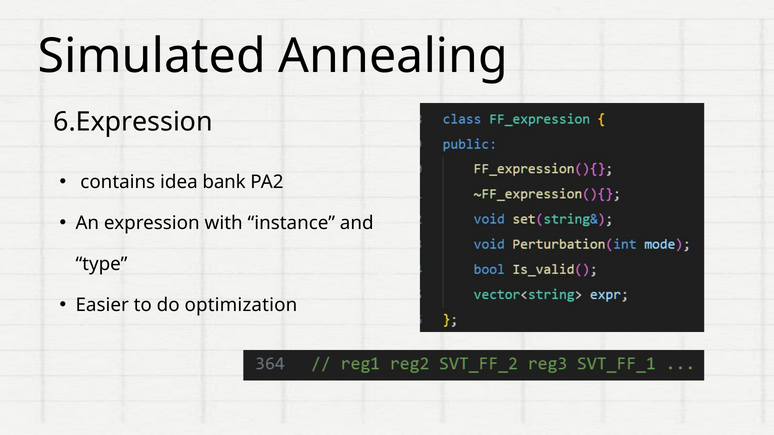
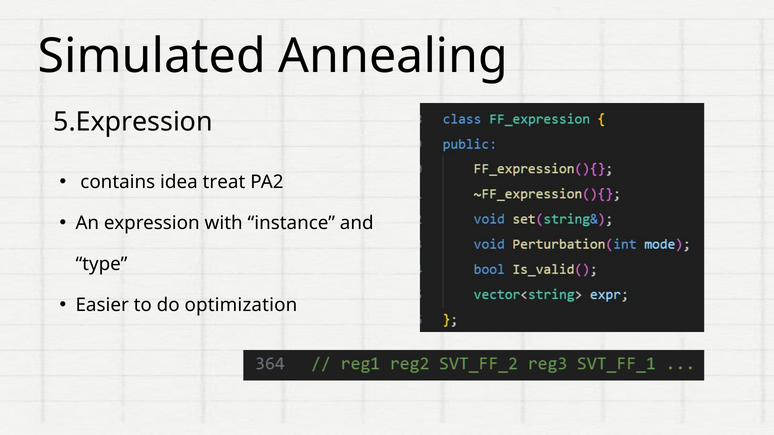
6.Expression: 6.Expression -> 5.Expression (133, 122)
bank: bank -> treat (224, 182)
